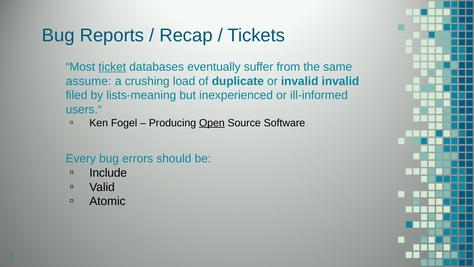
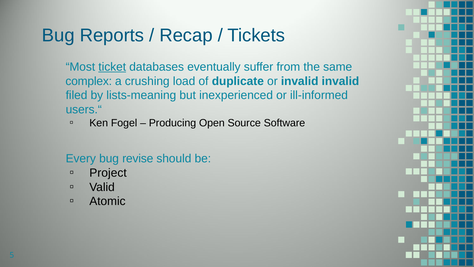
assume: assume -> complex (89, 81)
Open underline: present -> none (212, 123)
errors: errors -> revise (138, 158)
Include: Include -> Project (108, 173)
